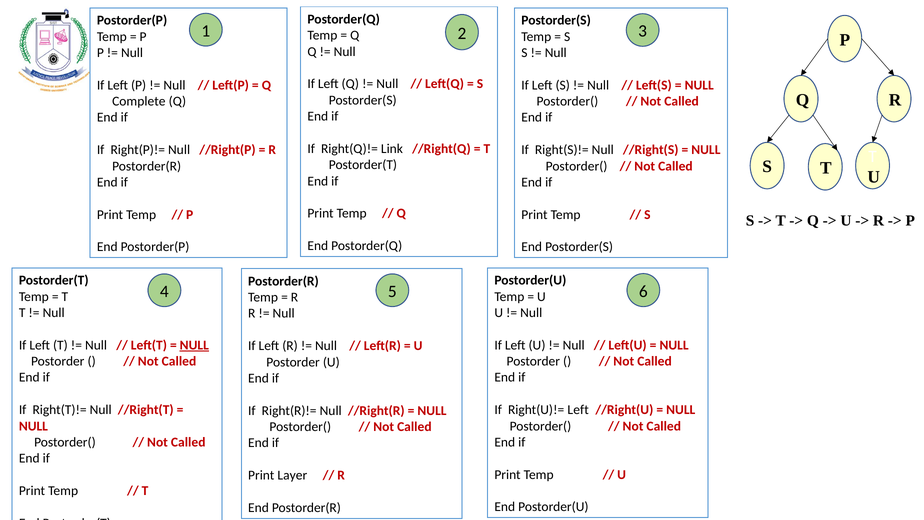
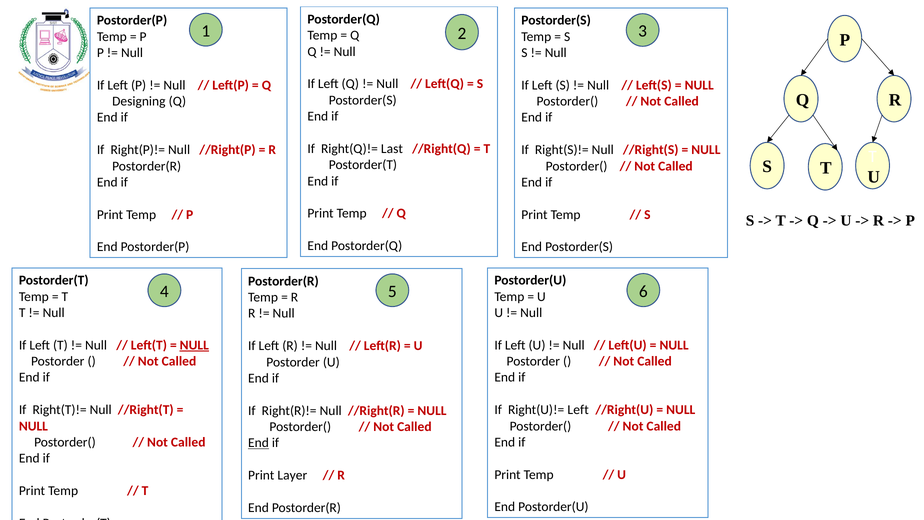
Complete: Complete -> Designing (139, 101)
Link: Link -> Last (392, 149)
End underline: none -> present (258, 443)
